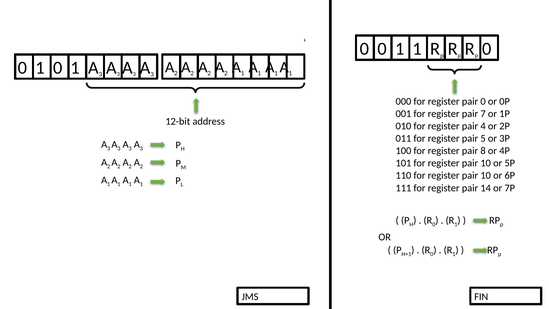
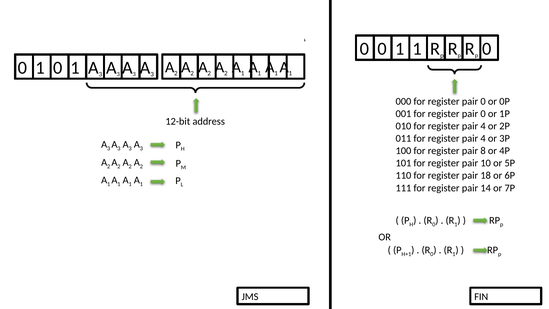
7: 7 -> 0 (483, 114)
5: 5 -> 4 (483, 138)
10: 10 -> 18 (486, 175)
